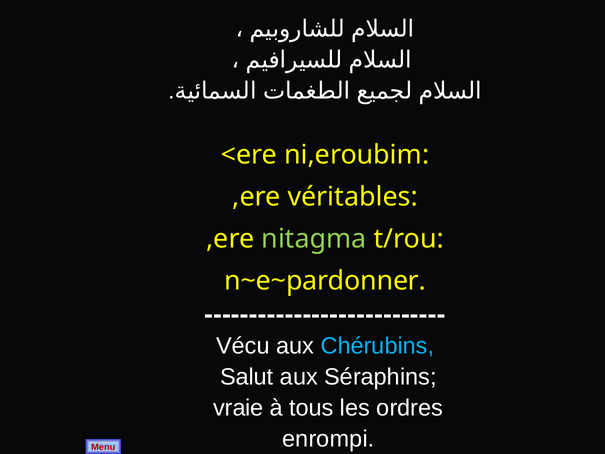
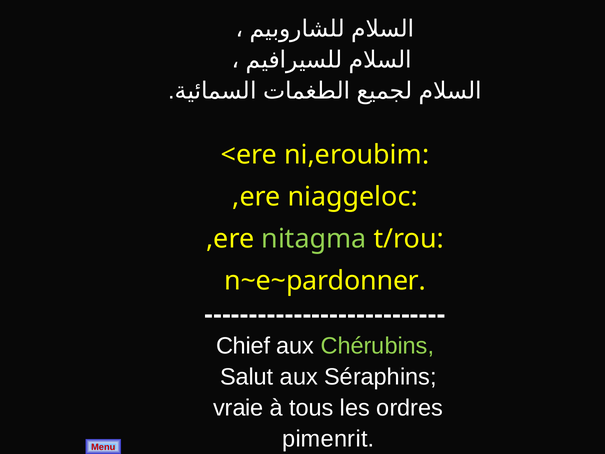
véritables: véritables -> niaggeloc (353, 197)
Vécu: Vécu -> Chief (243, 346)
Chérubins colour: light blue -> light green (377, 346)
enrompi: enrompi -> pimenrit (328, 439)
